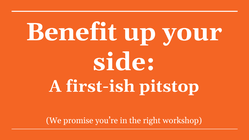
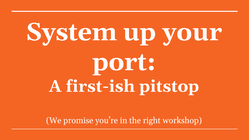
Benefit: Benefit -> System (71, 32)
side: side -> port (124, 62)
